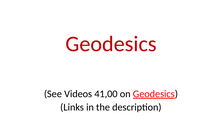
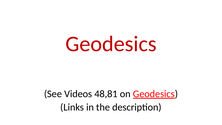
41,00: 41,00 -> 48,81 (106, 94)
